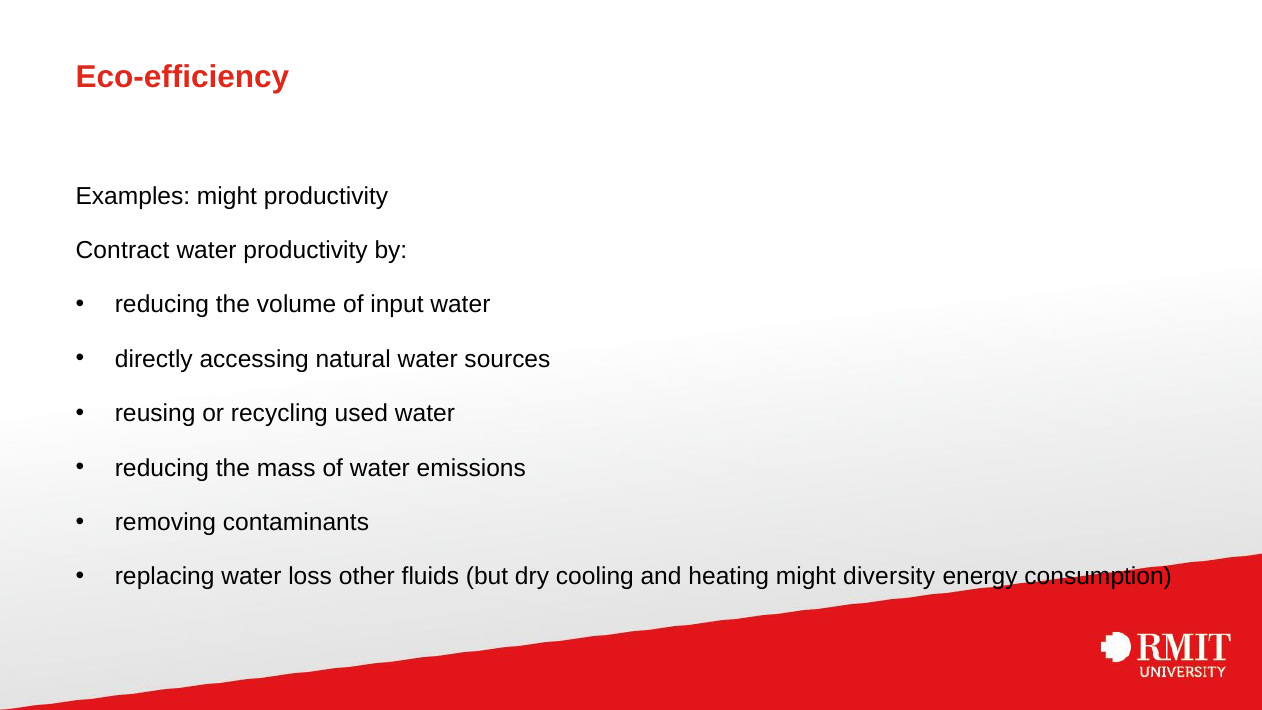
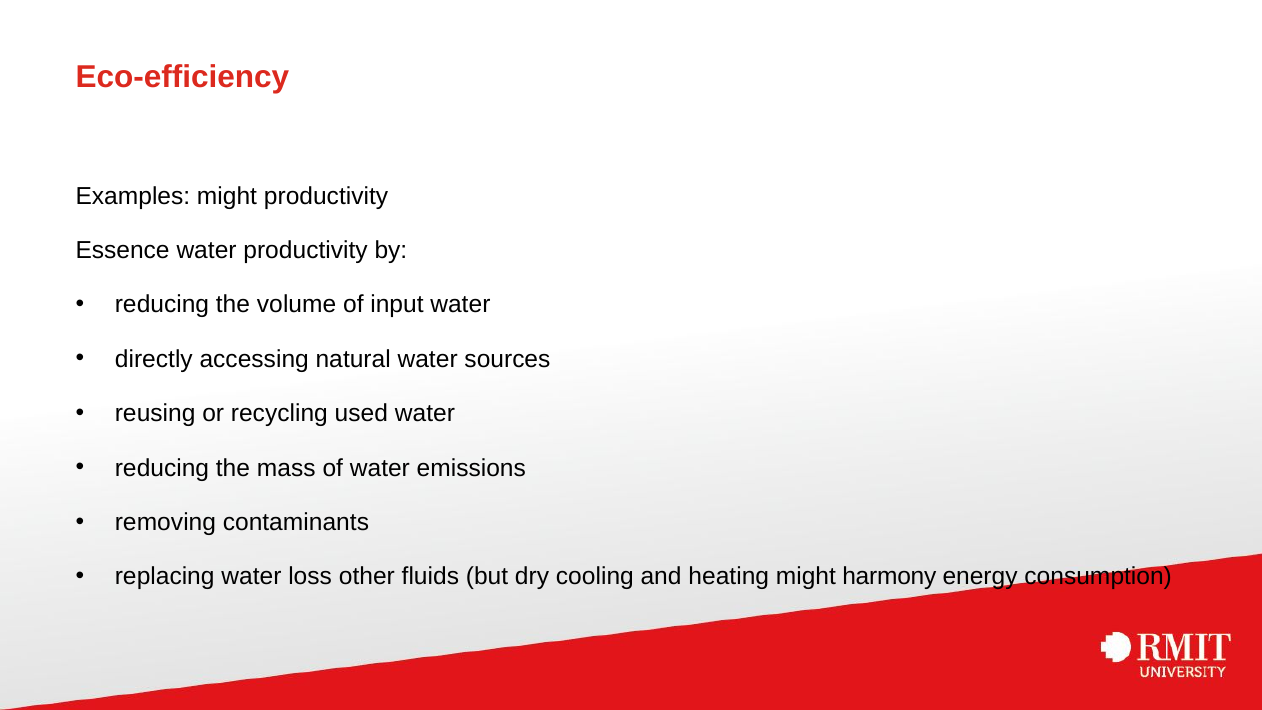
Contract: Contract -> Essence (123, 250)
diversity: diversity -> harmony (889, 577)
